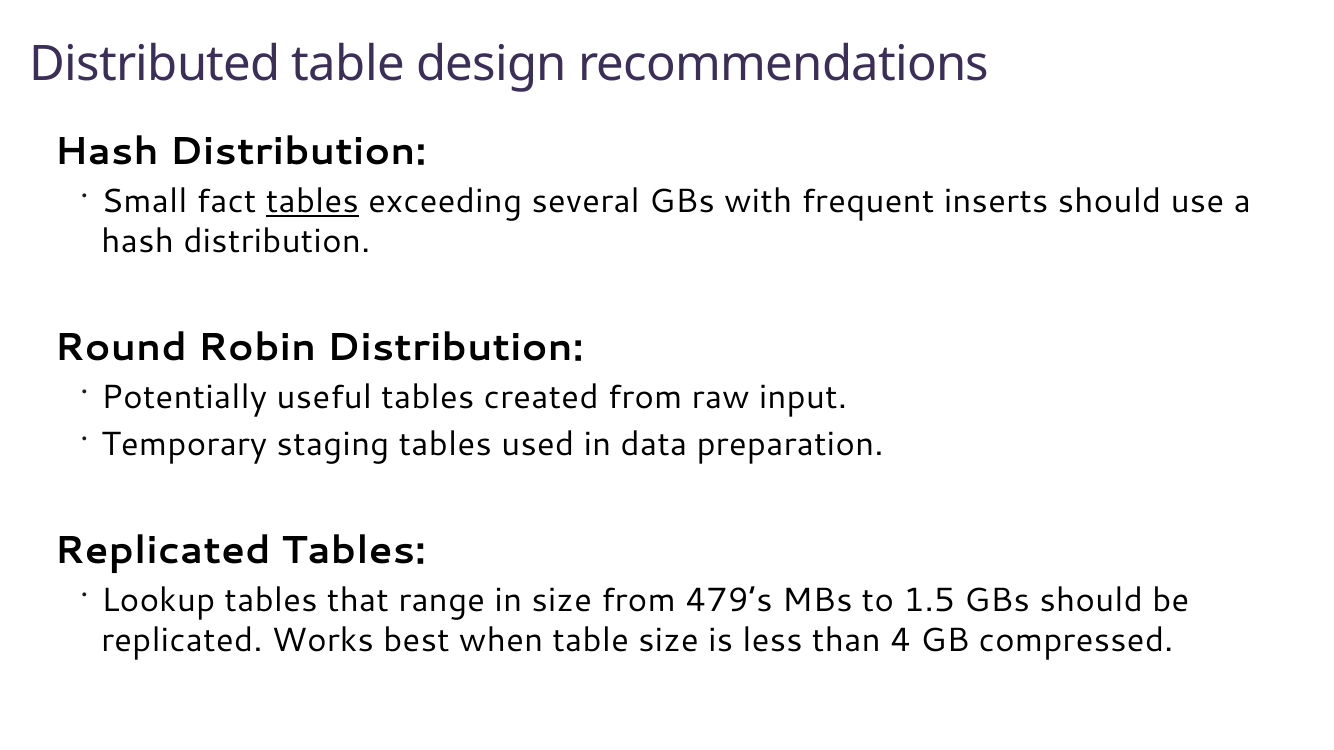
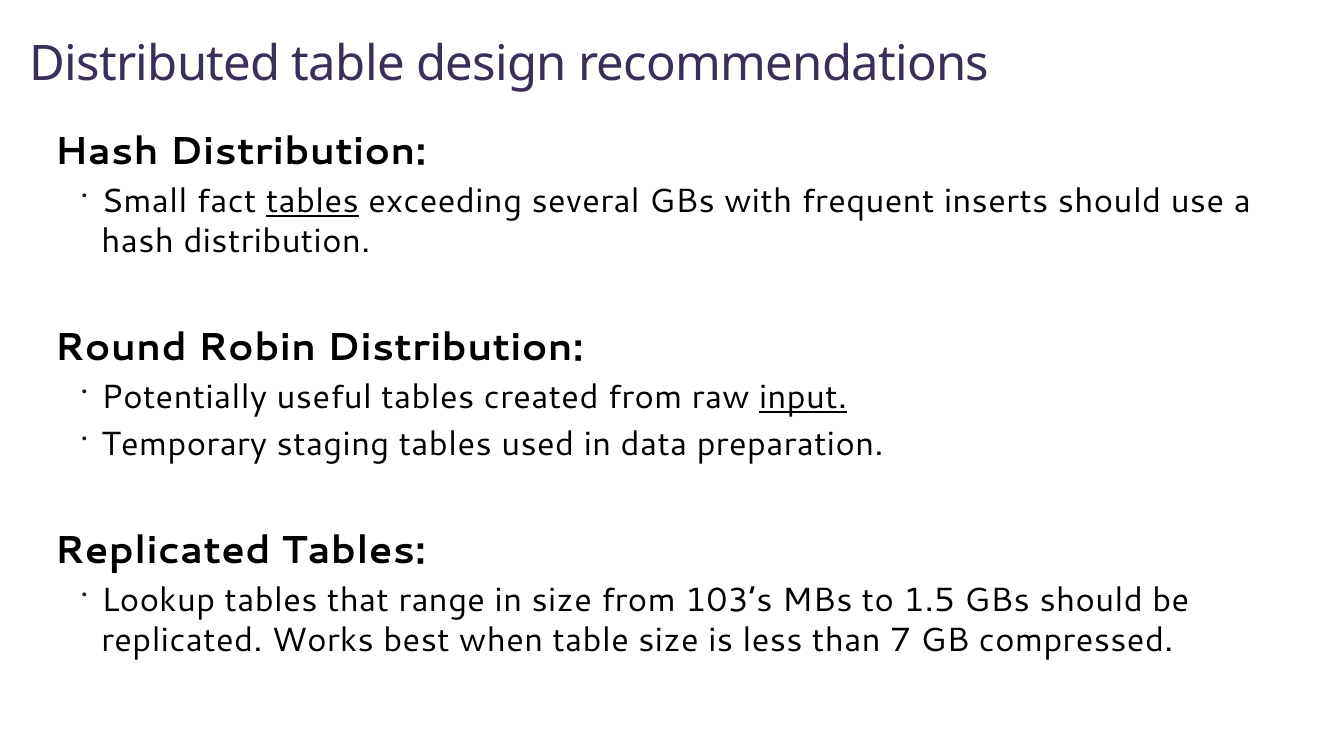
input underline: none -> present (803, 398)
479’s: 479’s -> 103’s (729, 601)
4: 4 -> 7 (900, 641)
